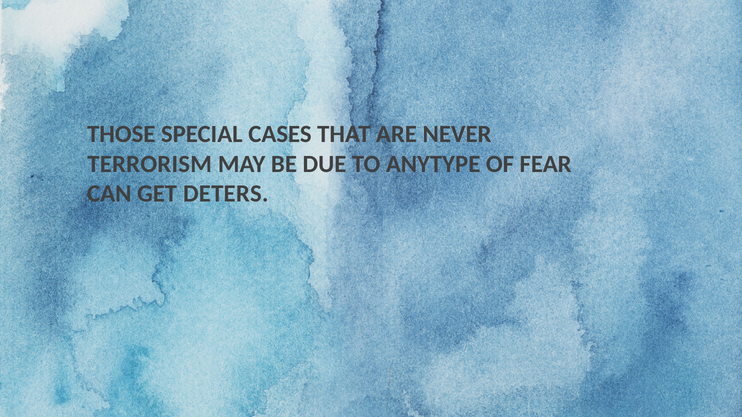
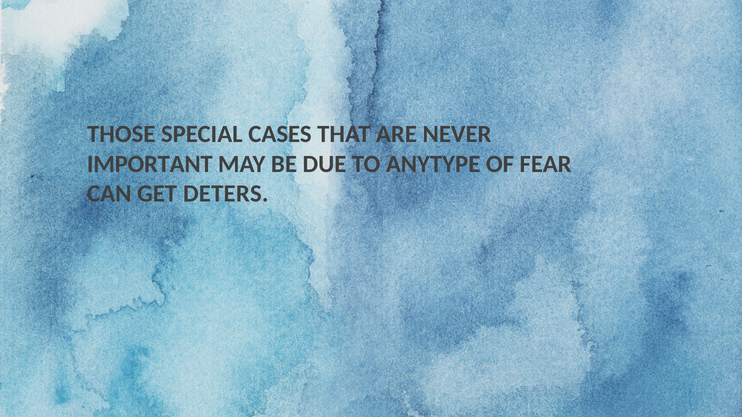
TERRORISM: TERRORISM -> IMPORTANT (150, 164)
